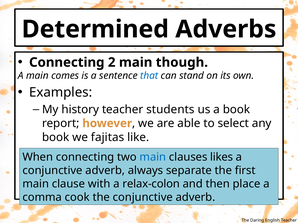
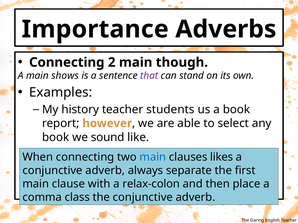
Determined: Determined -> Importance (95, 29)
comes: comes -> shows (65, 76)
that colour: blue -> purple (149, 76)
fajitas: fajitas -> sound (108, 138)
cook: cook -> class (77, 198)
